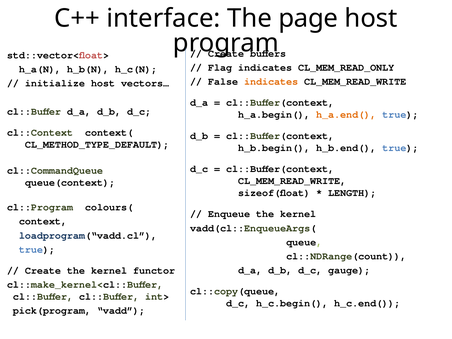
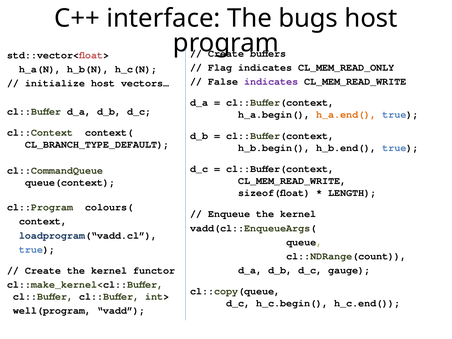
page: page -> bugs (308, 18)
indicates colour: orange -> purple (271, 82)
CL_METHOD_TYPE_DEFAULT: CL_METHOD_TYPE_DEFAULT -> CL_BRANCH_TYPE_DEFAULT (97, 144)
pick(program: pick(program -> well(program (52, 311)
